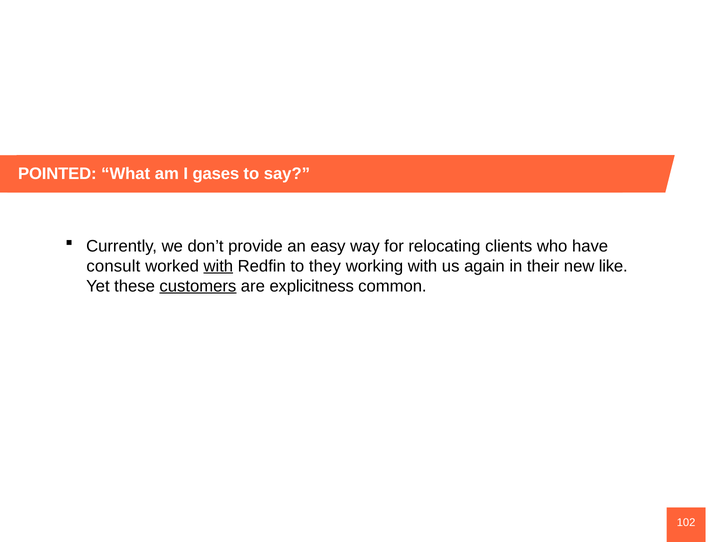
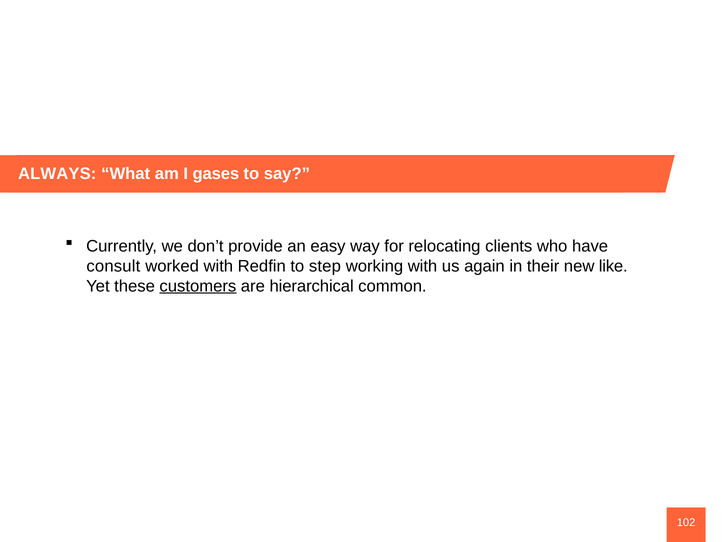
POINTED: POINTED -> ALWAYS (57, 174)
with underline: present -> none (218, 266)
they: they -> step (325, 266)
explicitness: explicitness -> hierarchical (312, 286)
